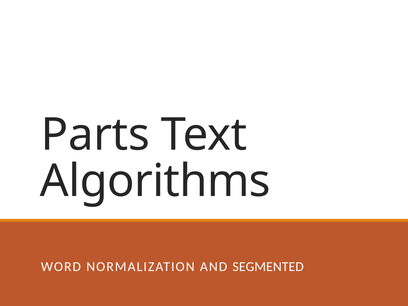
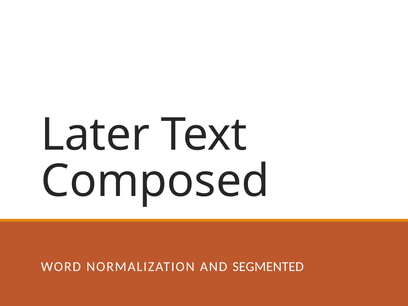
Parts: Parts -> Later (95, 135)
Algorithms: Algorithms -> Composed (155, 181)
